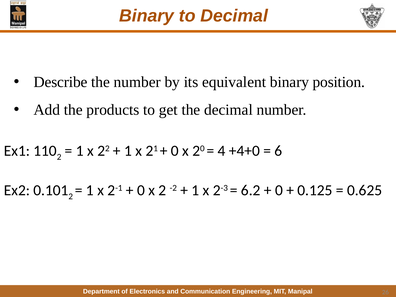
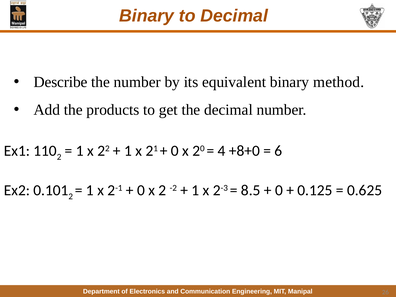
position: position -> method (339, 82)
+4+0: +4+0 -> +8+0 (244, 151)
6.2: 6.2 -> 8.5 (251, 190)
